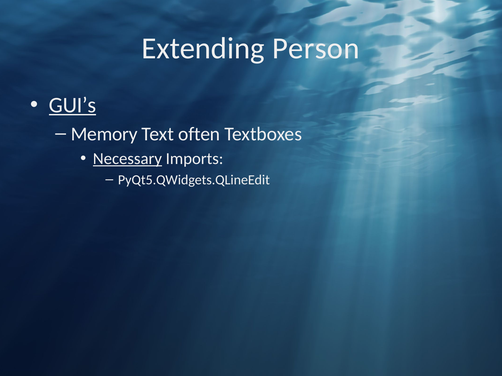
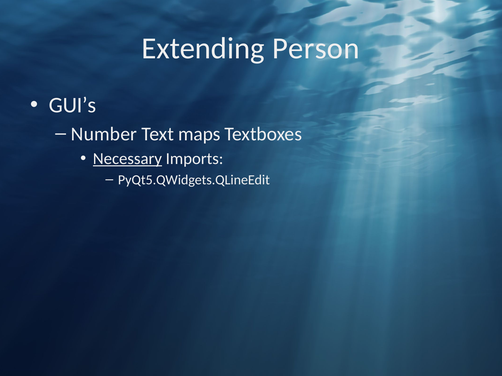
GUI’s underline: present -> none (73, 105)
Memory: Memory -> Number (104, 134)
often: often -> maps (199, 134)
